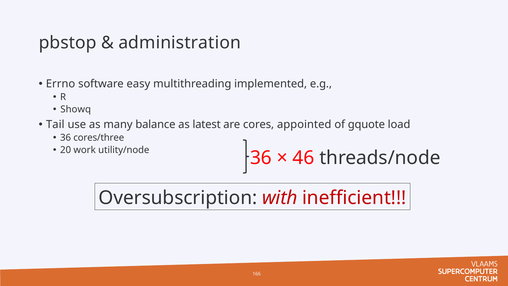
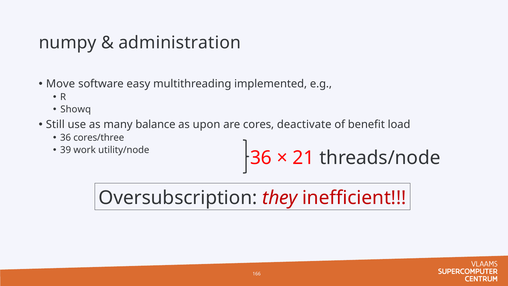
pbstop: pbstop -> numpy (68, 43)
Errno: Errno -> Move (61, 84)
Tail: Tail -> Still (55, 124)
latest: latest -> upon (207, 124)
appointed: appointed -> deactivate (304, 124)
gquote: gquote -> benefit (366, 124)
20: 20 -> 39 (66, 150)
46: 46 -> 21 (303, 158)
with: with -> they (280, 198)
